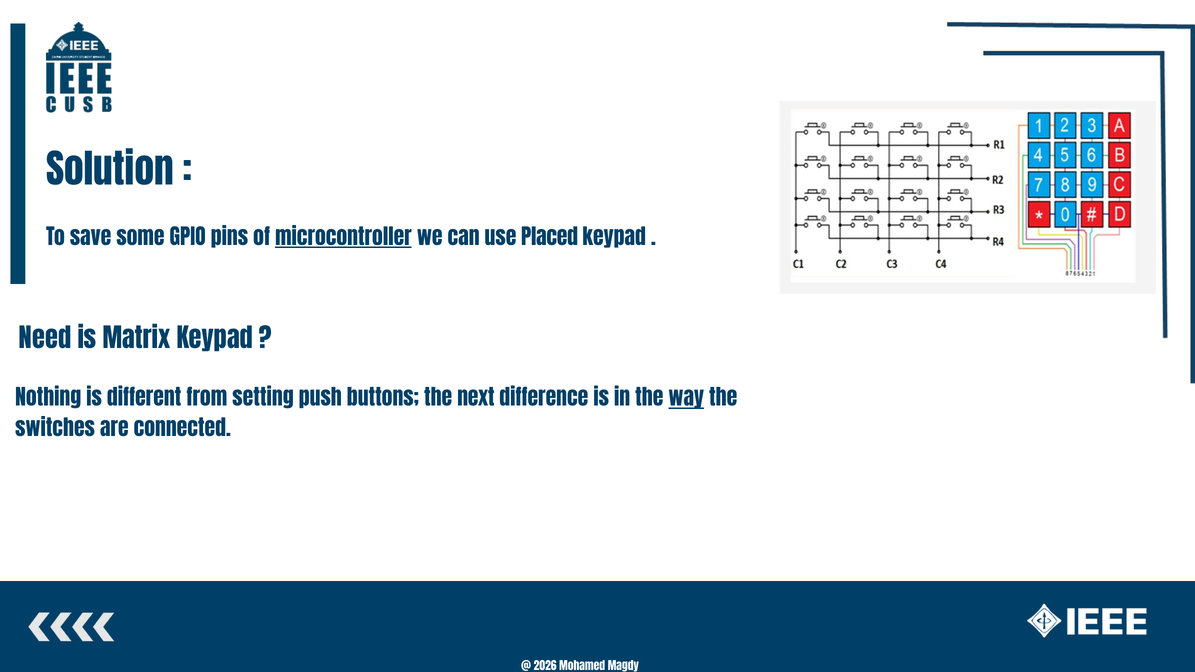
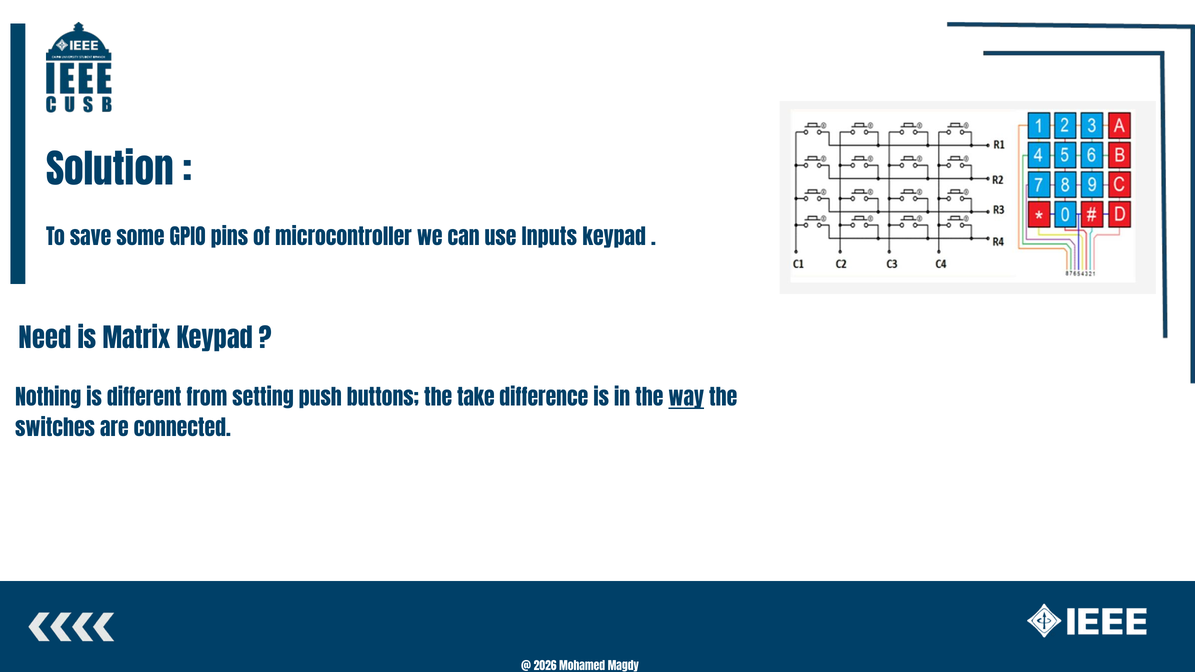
microcontroller underline: present -> none (343, 238)
Placed: Placed -> Inputs (549, 238)
next: next -> take (476, 399)
